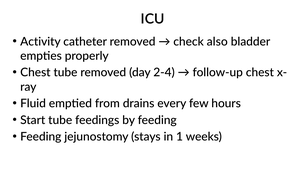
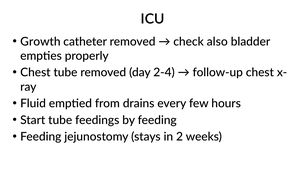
Activity: Activity -> Growth (40, 42)
1: 1 -> 2 (180, 137)
